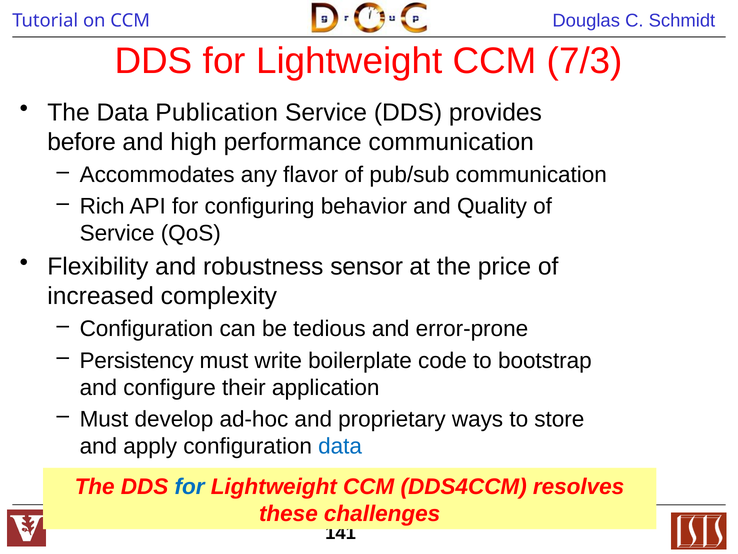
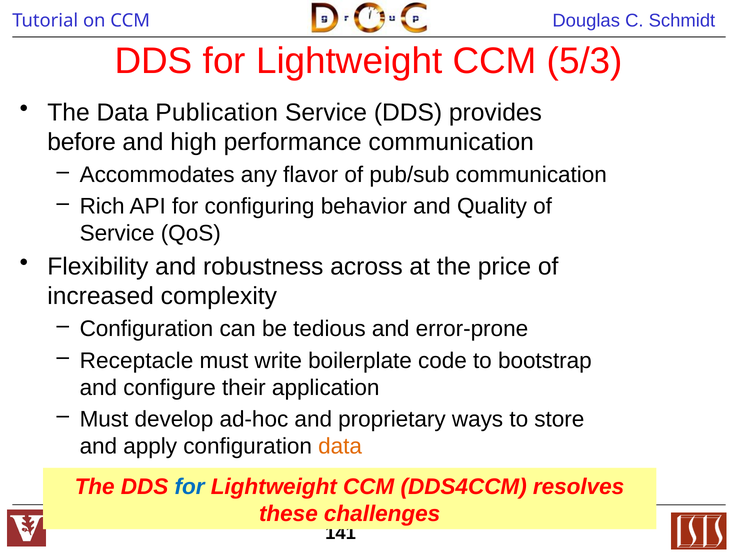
7/3: 7/3 -> 5/3 (585, 61)
sensor: sensor -> across (366, 267)
Persistency: Persistency -> Receptacle (136, 360)
data colour: blue -> orange (340, 446)
